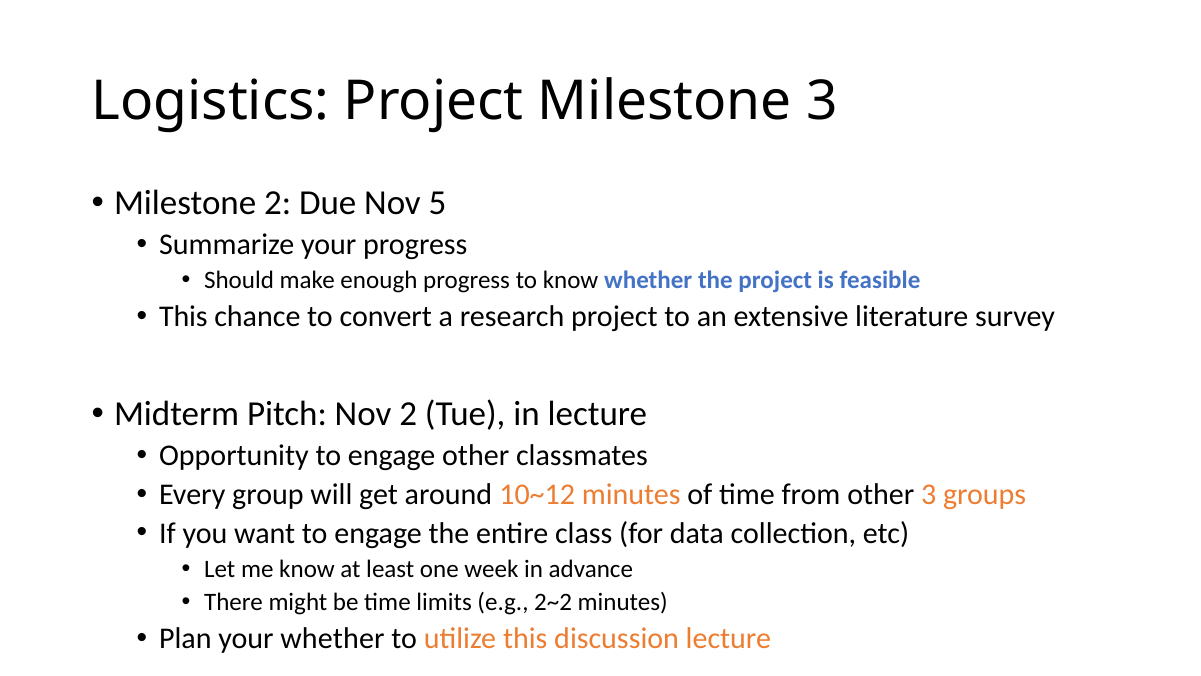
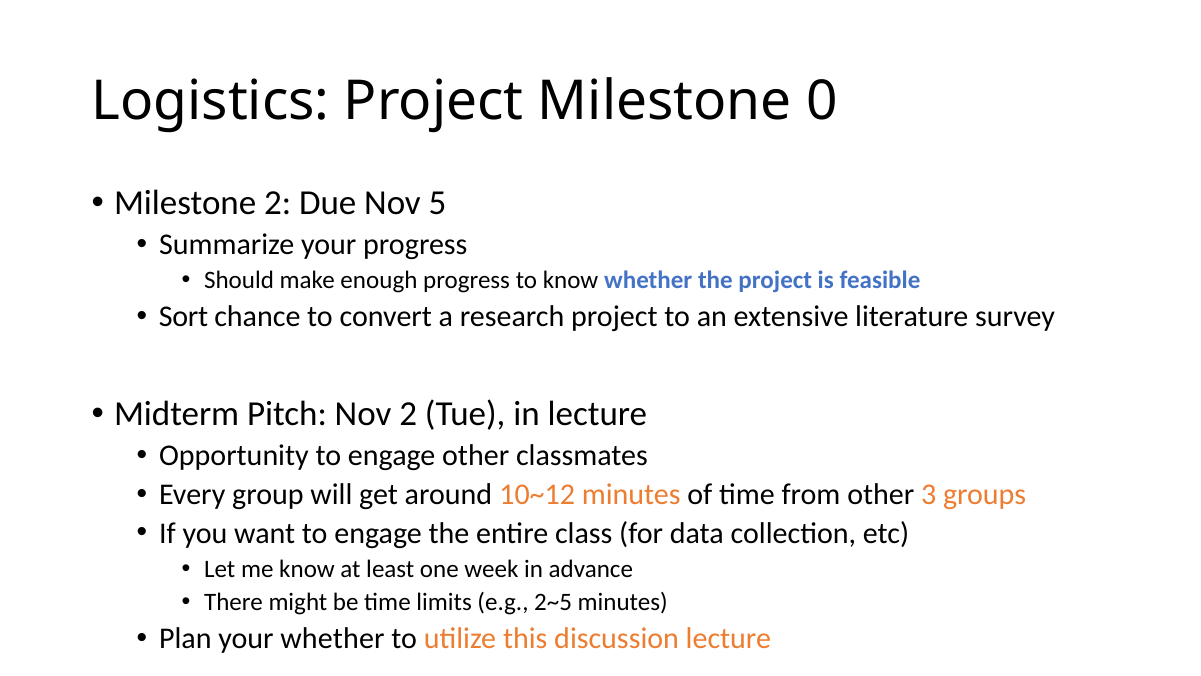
Milestone 3: 3 -> 0 (822, 101)
This: This -> Sort (183, 316)
2~2: 2~2 -> 2~5 (553, 602)
